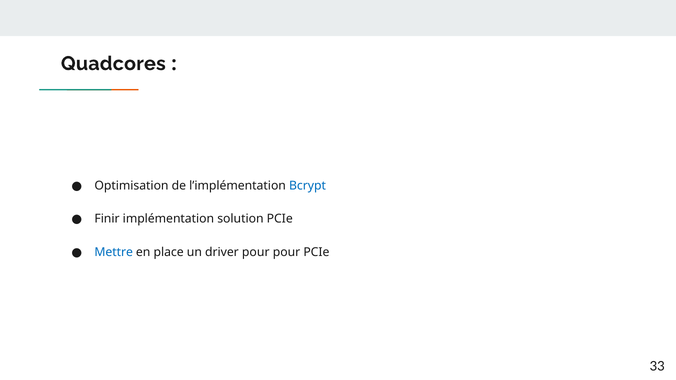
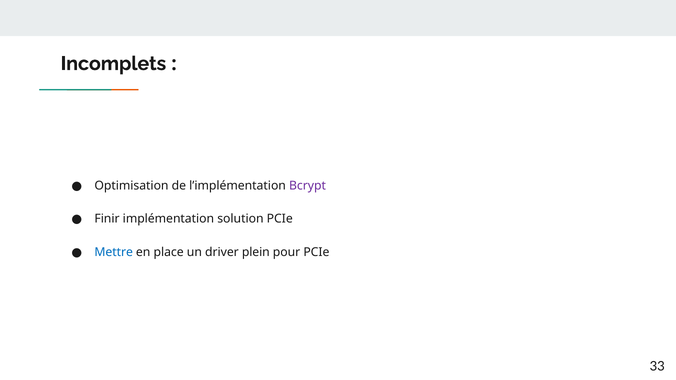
Quadcores: Quadcores -> Incomplets (113, 64)
Bcrypt colour: blue -> purple (307, 186)
driver pour: pour -> plein (256, 252)
